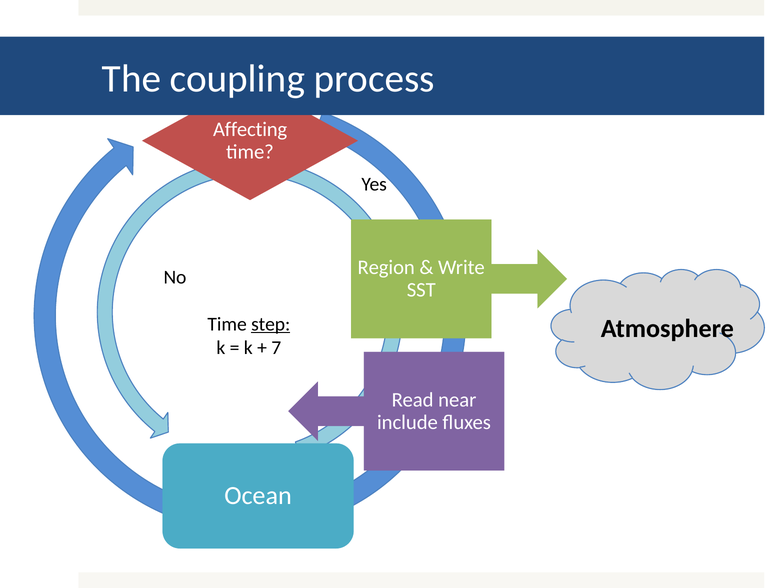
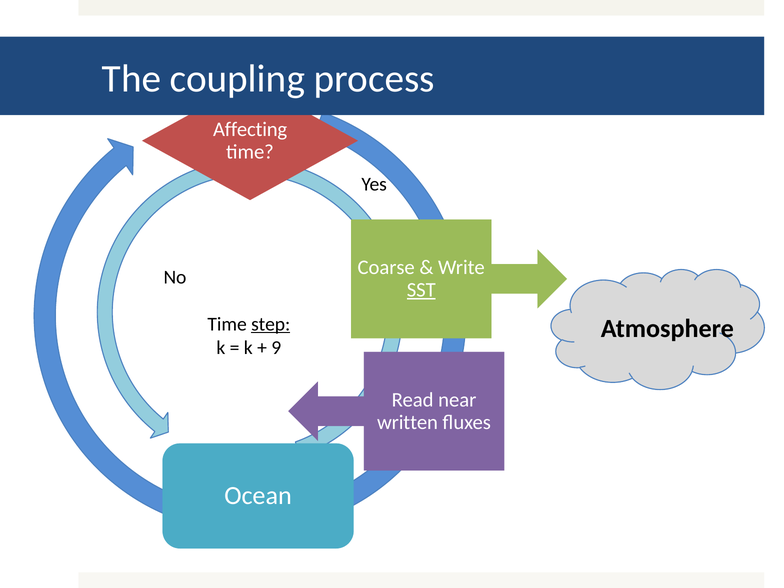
Region: Region -> Coarse (386, 268)
SST underline: none -> present (421, 290)
7: 7 -> 9 (276, 348)
include: include -> written (407, 422)
